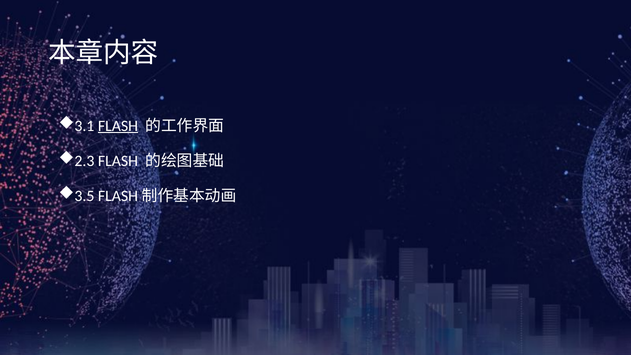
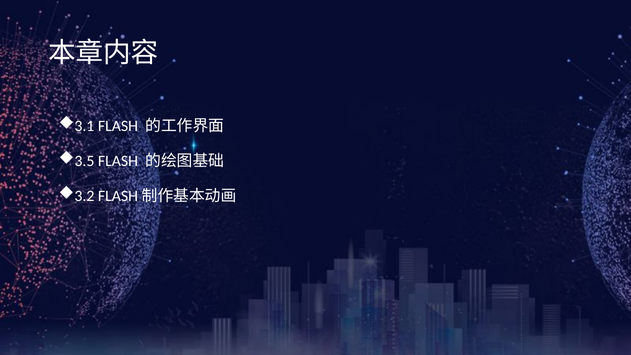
FLASH underline: present -> none (118, 126)
2.3: 2.3 -> 3.5 (84, 161)
3.5: 3.5 -> 3.2 (84, 196)
